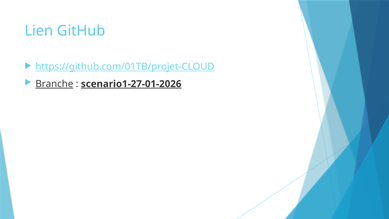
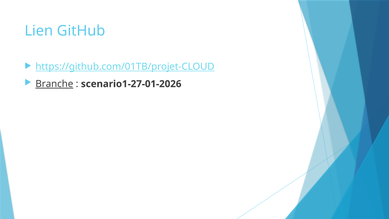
scenario1-27-01-2026 underline: present -> none (131, 84)
